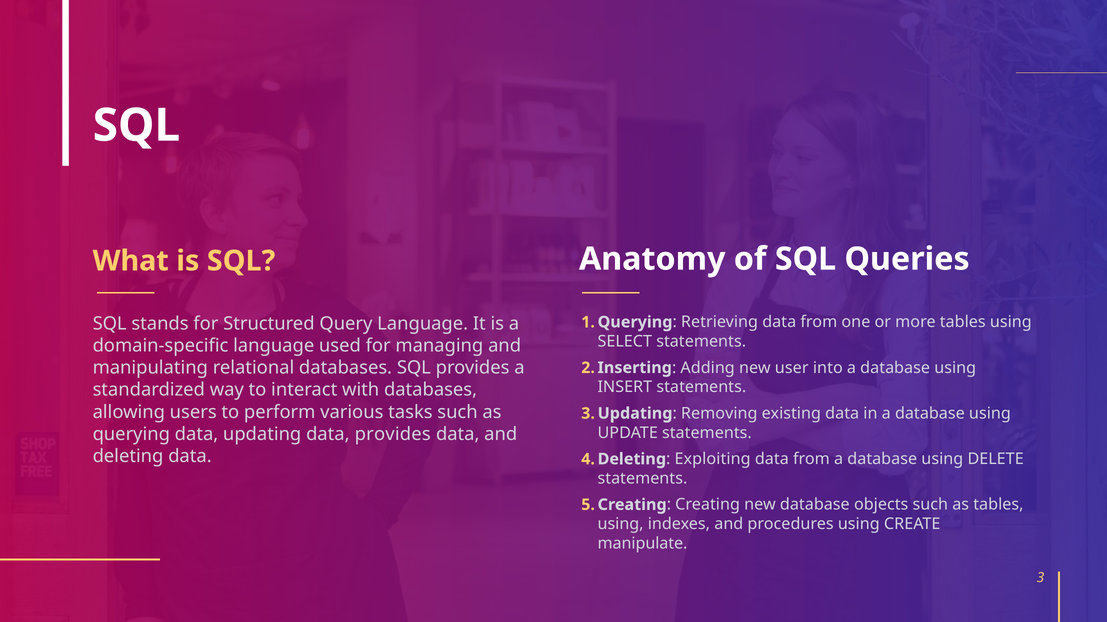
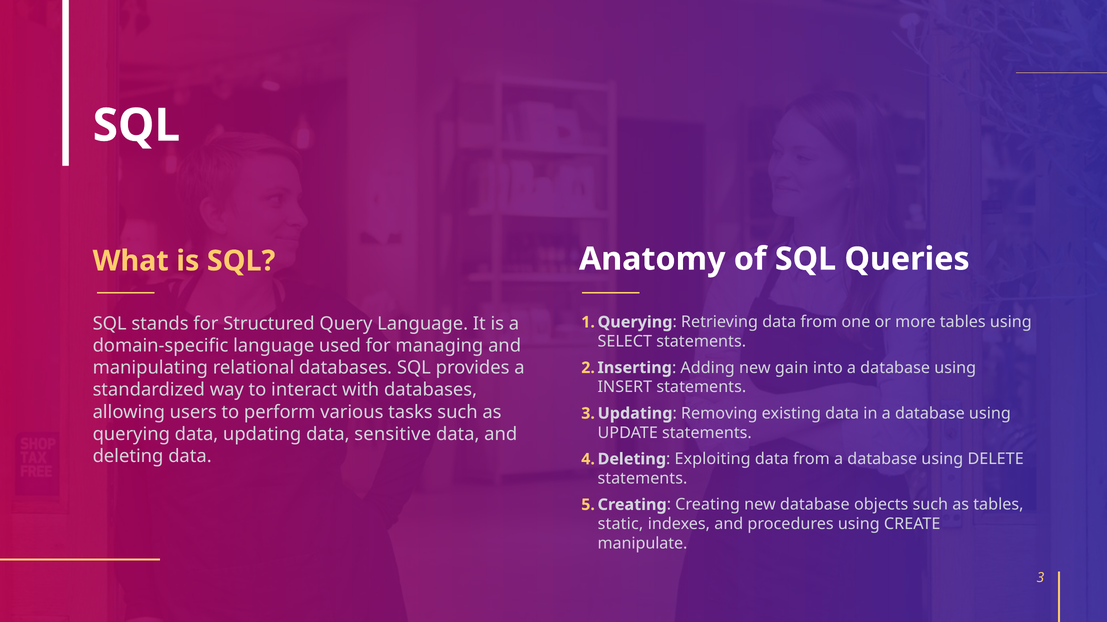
user: user -> gain (792, 368)
data provides: provides -> sensitive (393, 435)
using: using -> static (620, 525)
